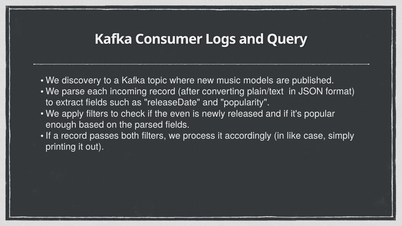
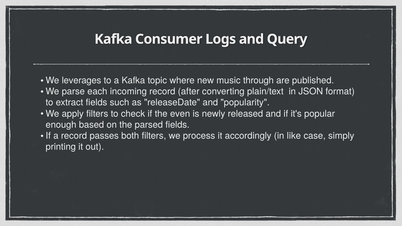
discovery: discovery -> leverages (81, 81)
models: models -> through (258, 81)
